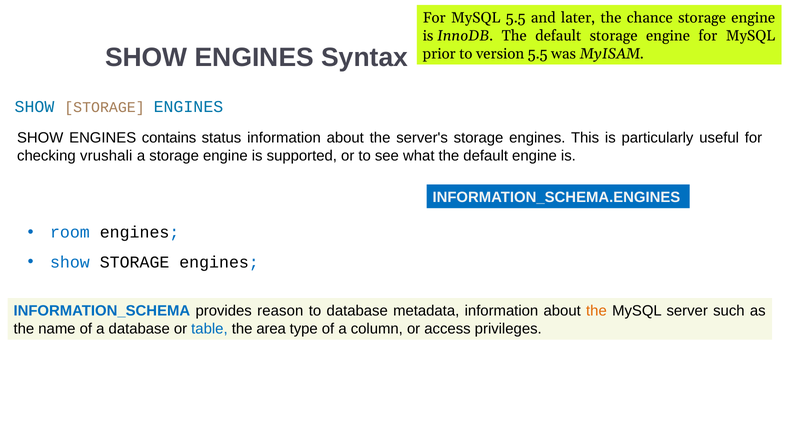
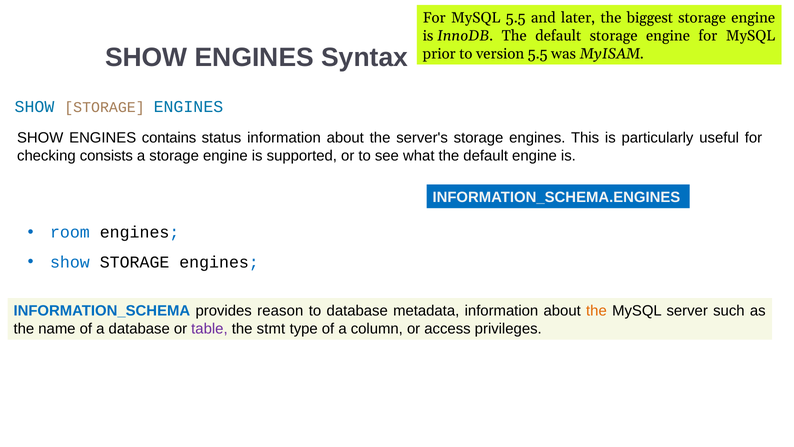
chance: chance -> biggest (650, 18)
vrushali: vrushali -> consists (106, 156)
table colour: blue -> purple (209, 329)
area: area -> stmt (271, 329)
